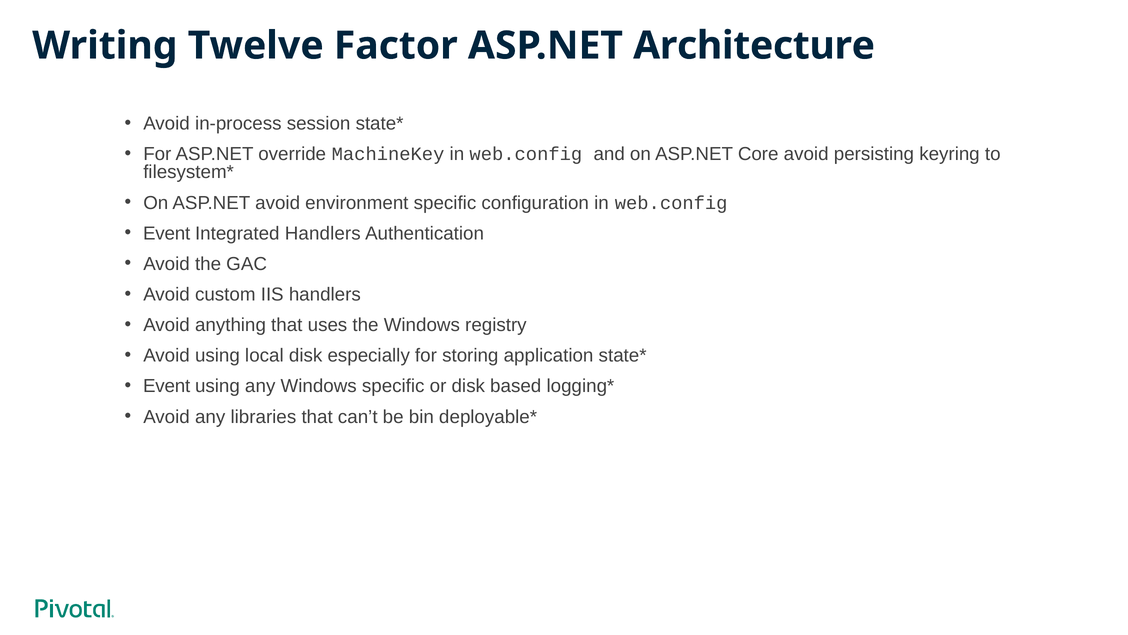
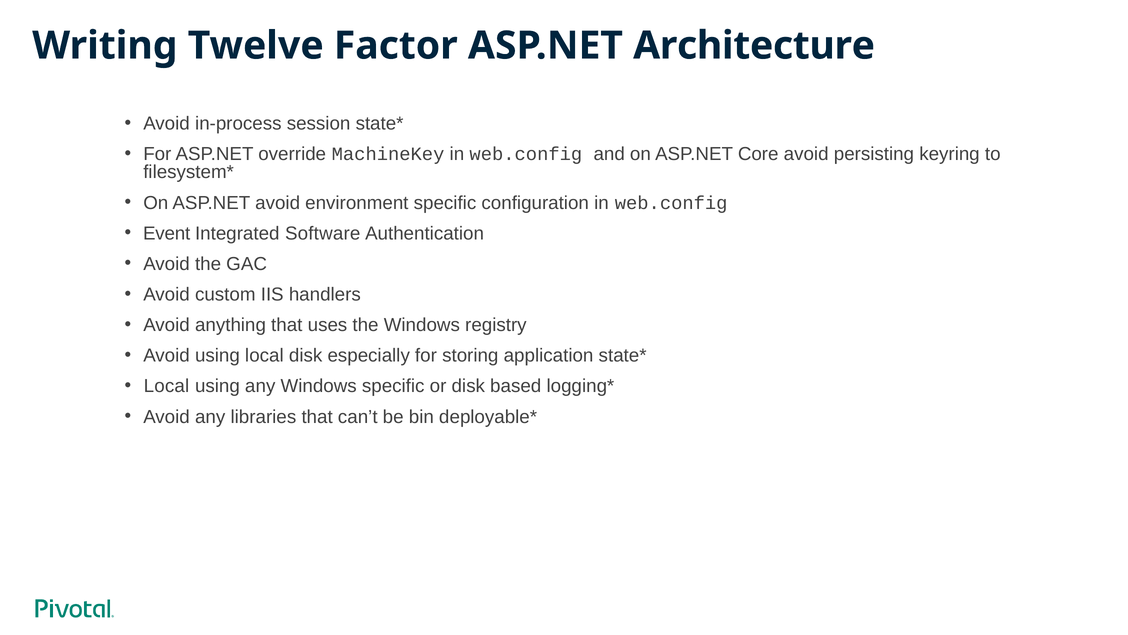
Integrated Handlers: Handlers -> Software (323, 233)
Event: Event -> Local (166, 386)
